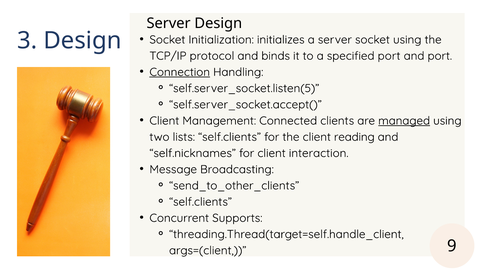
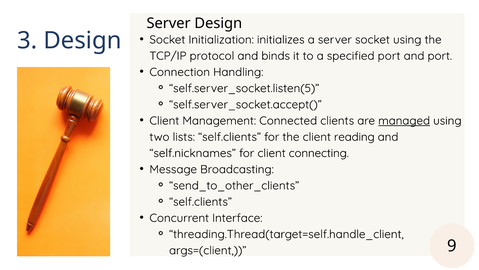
Connection underline: present -> none (180, 72)
interaction: interaction -> connecting (319, 153)
Supports: Supports -> Interface (237, 218)
